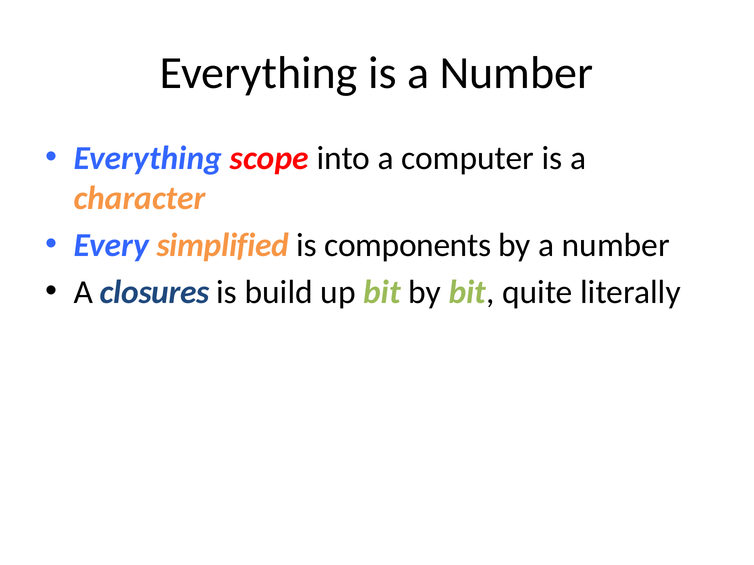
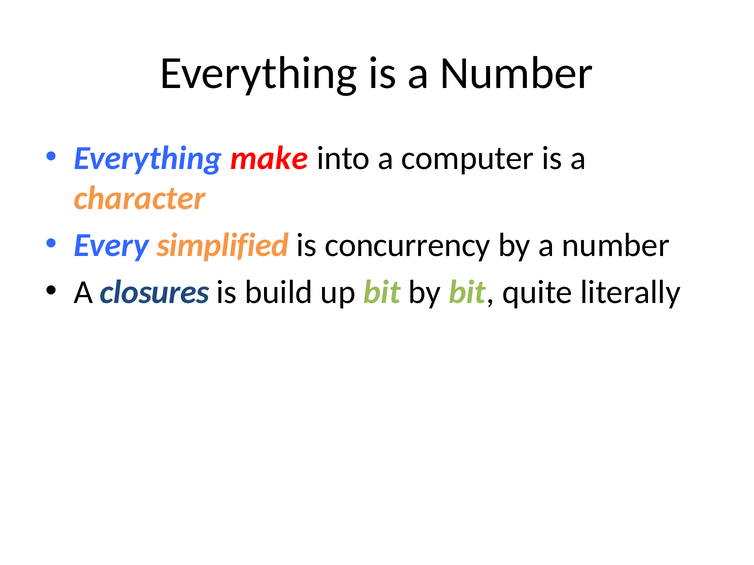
scope: scope -> make (269, 158)
components: components -> concurrency (408, 245)
